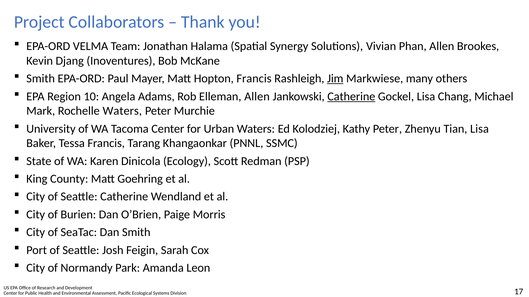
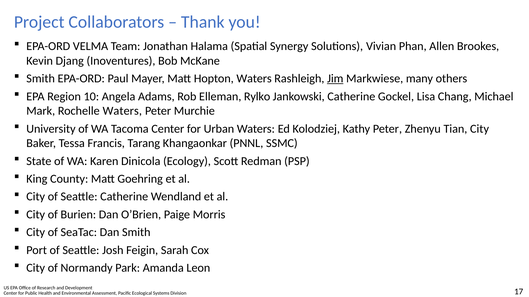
Hopton Francis: Francis -> Waters (254, 79)
Elleman Allen: Allen -> Rylko (257, 97)
Catherine underline: present -> none (351, 97)
Tian Lisa: Lisa -> City (480, 129)
